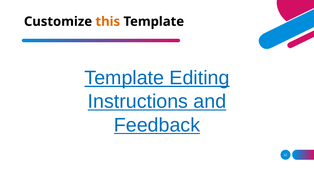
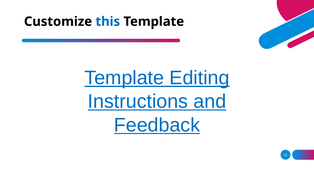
this colour: orange -> blue (108, 21)
